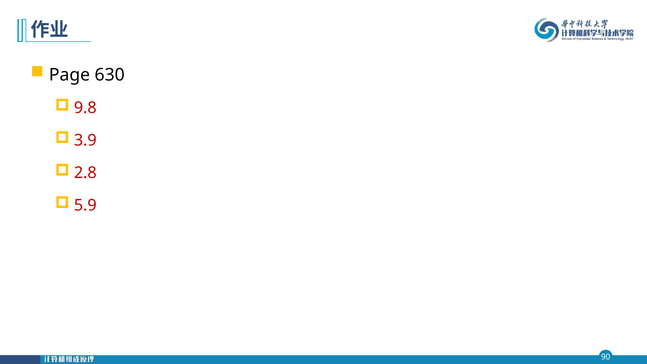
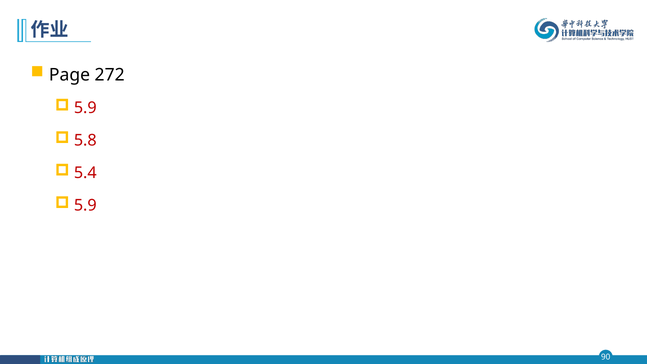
630: 630 -> 272 (110, 75)
9.8: 9.8 -> 5.9 (85, 108)
3.9: 3.9 -> 5.8 (85, 140)
2.8: 2.8 -> 5.4 (85, 173)
